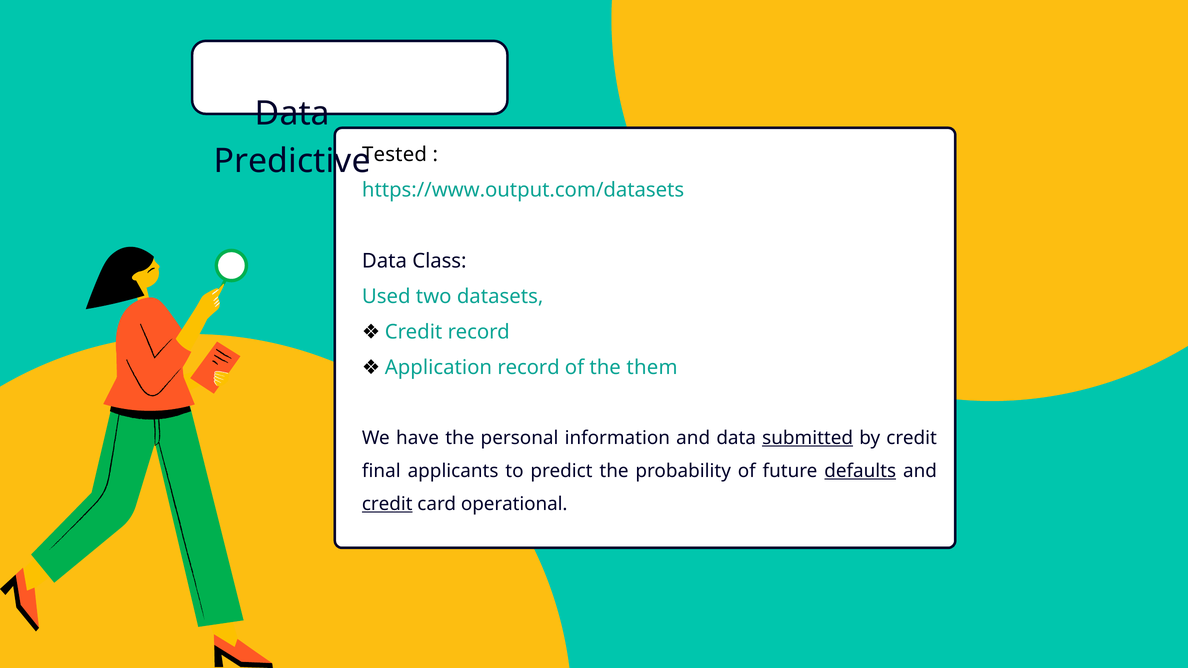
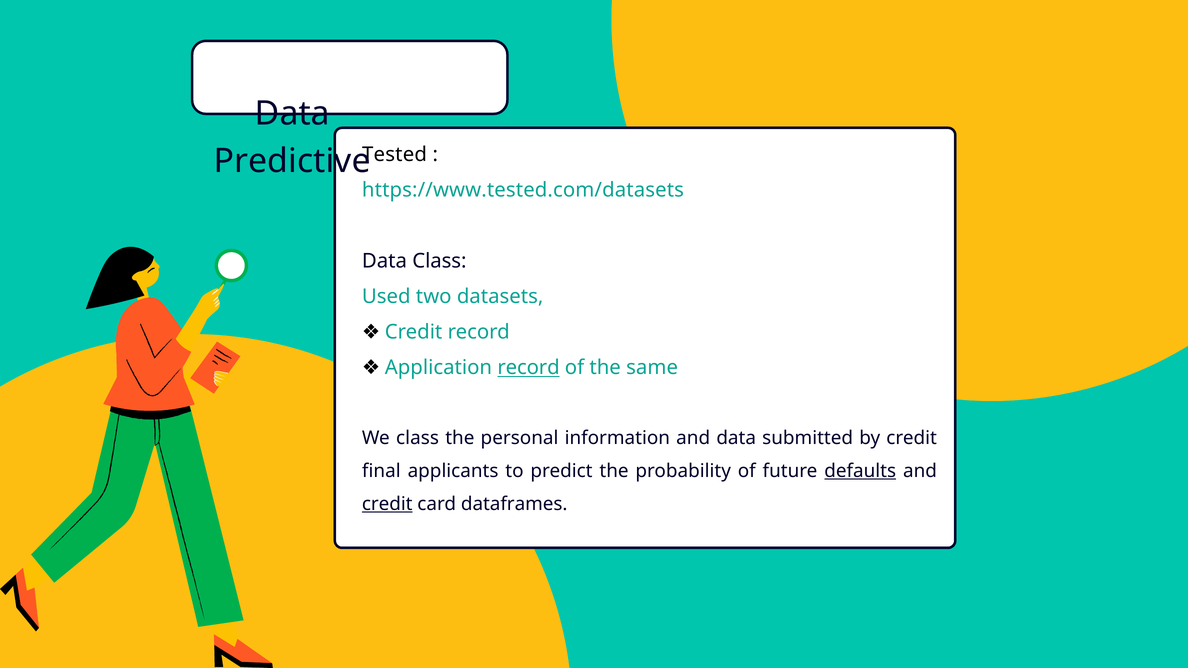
https://www.output.com/datasets: https://www.output.com/datasets -> https://www.tested.com/datasets (523, 190)
record underline: none -> present (529, 368)
them: them -> same (652, 368)
We have: have -> class (418, 438)
submitted underline: present -> none (808, 438)
operational: operational -> dataframes (514, 504)
